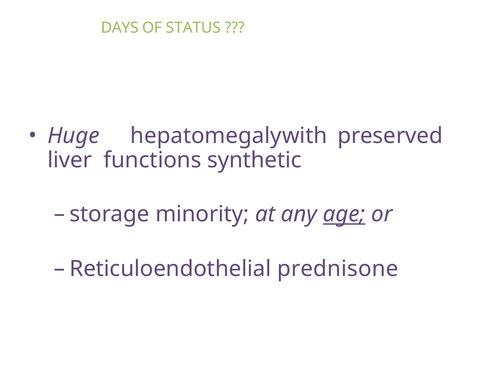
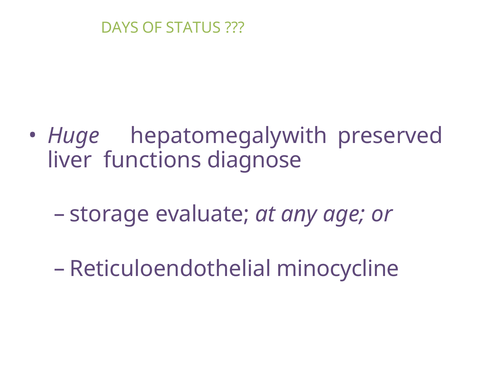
synthetic: synthetic -> diagnose (254, 160)
minority: minority -> evaluate (202, 214)
age underline: present -> none (344, 214)
prednisone: prednisone -> minocycline (338, 269)
